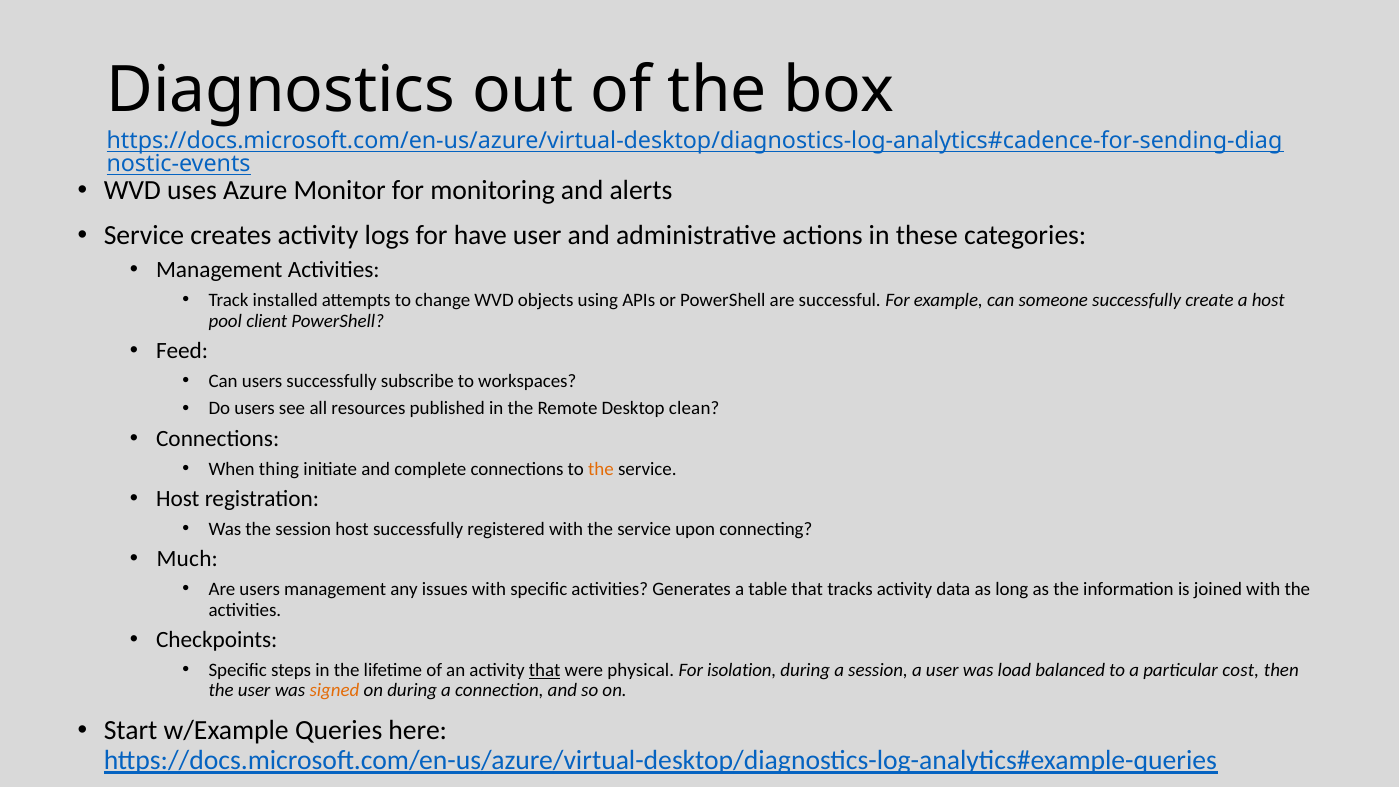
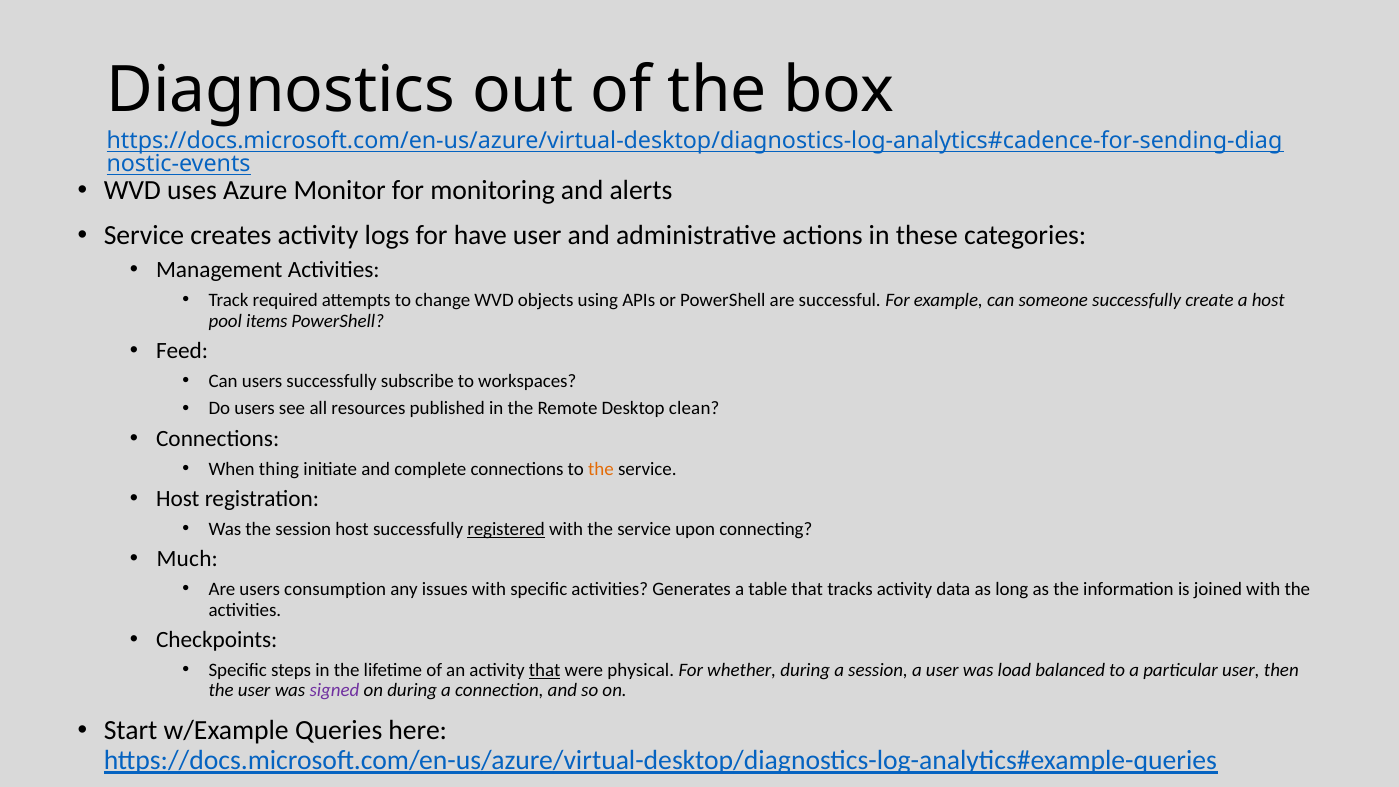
installed: installed -> required (285, 300)
client: client -> items (267, 321)
registered underline: none -> present (506, 529)
users management: management -> consumption (335, 589)
isolation: isolation -> whether (742, 670)
particular cost: cost -> user (1241, 670)
signed colour: orange -> purple (335, 690)
